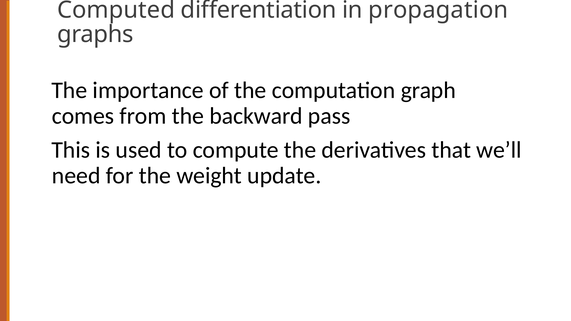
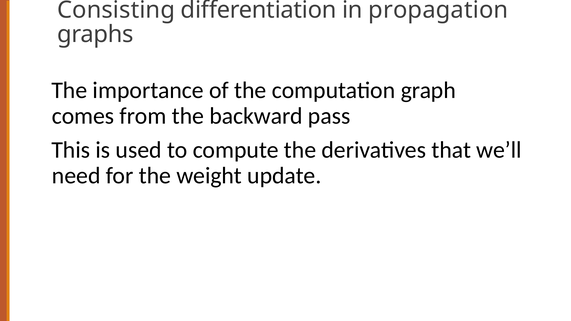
Computed: Computed -> Consisting (116, 10)
